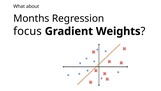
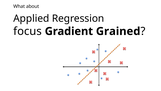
Months: Months -> Applied (31, 18)
Weights: Weights -> Grained (118, 31)
